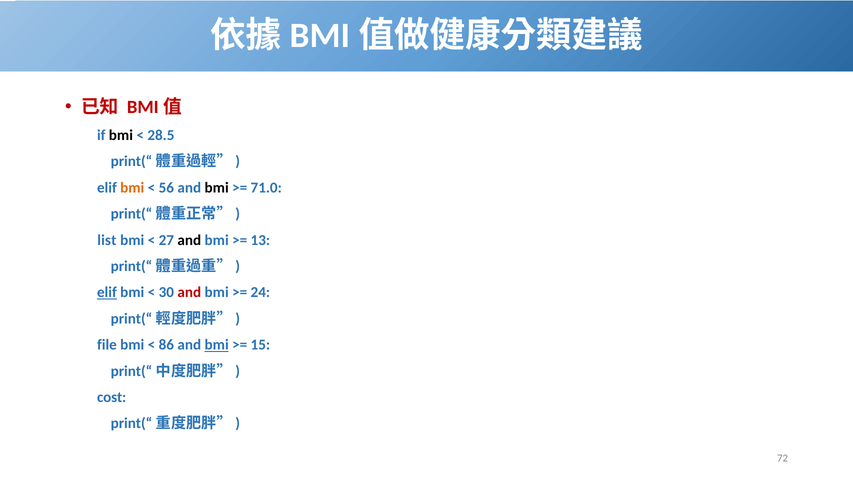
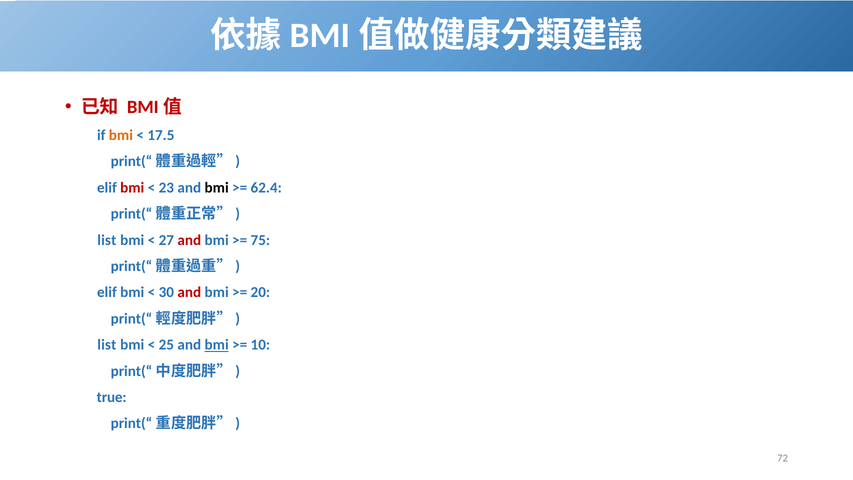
bmi colour: black -> orange (121, 135)
28.5: 28.5 -> 17.5 (161, 135)
bmi colour: orange -> red (132, 188)
56: 56 -> 23 (166, 188)
71.0: 71.0 -> 62.4 (266, 188)
and colour: black -> red (189, 240)
13: 13 -> 75 (260, 240)
elif underline: present -> none (107, 292)
24: 24 -> 20 (260, 292)
file: file -> list (107, 345)
86: 86 -> 25 (166, 345)
15: 15 -> 10 (260, 345)
cost: cost -> true (112, 397)
